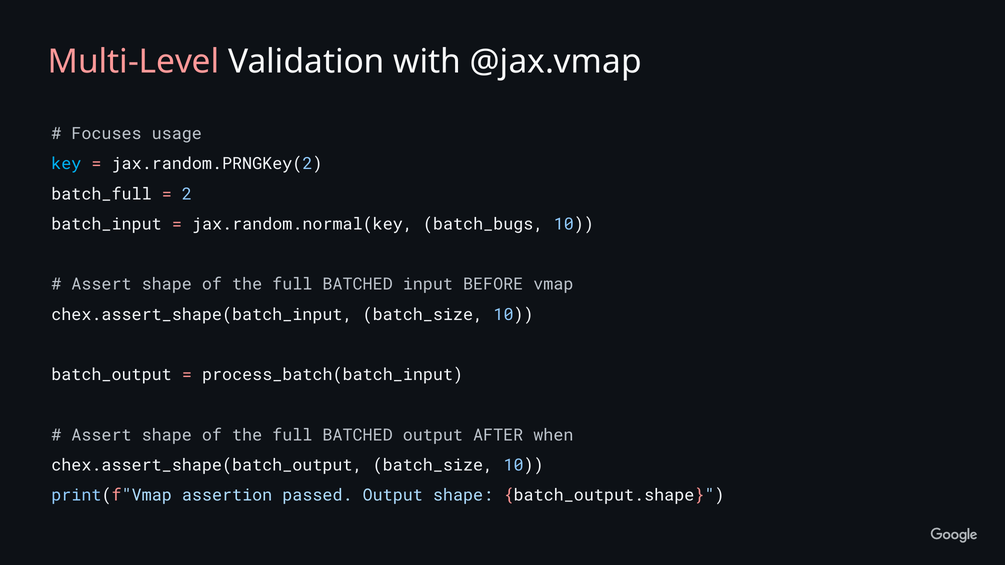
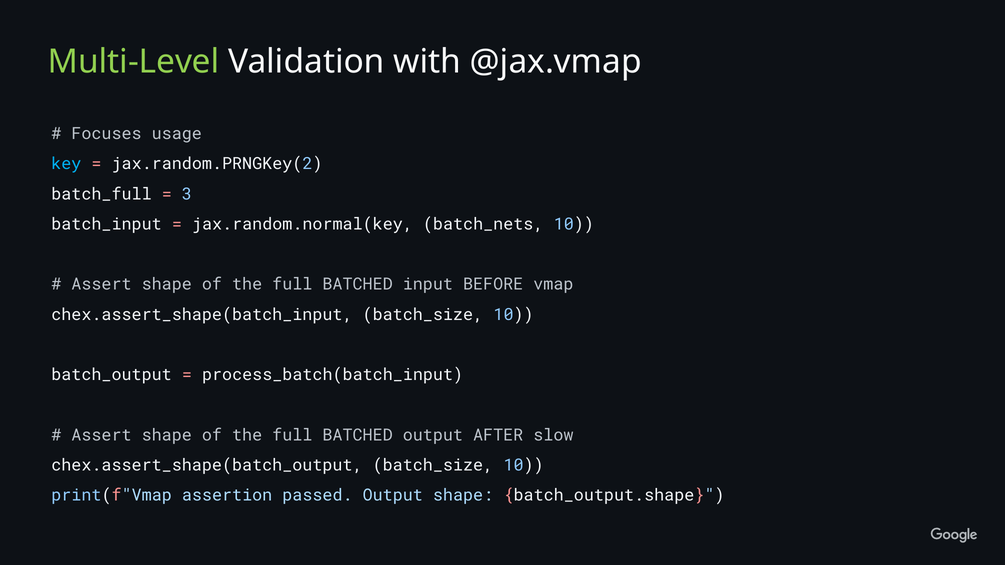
Multi-Level colour: pink -> light green (134, 62)
2: 2 -> 3 (187, 194)
batch_bugs: batch_bugs -> batch_nets (483, 224)
when: when -> slow (553, 435)
